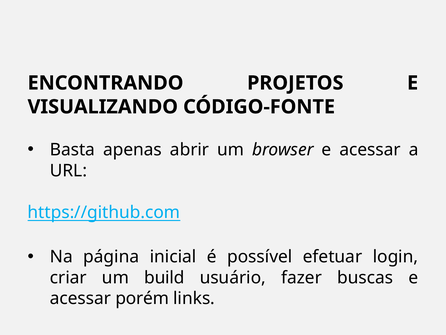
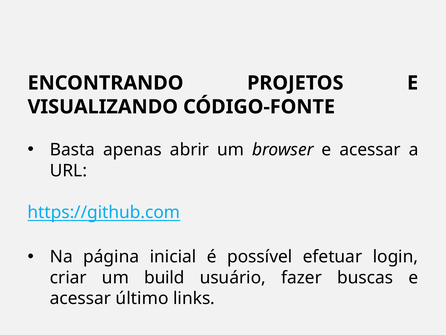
porém: porém -> último (142, 298)
